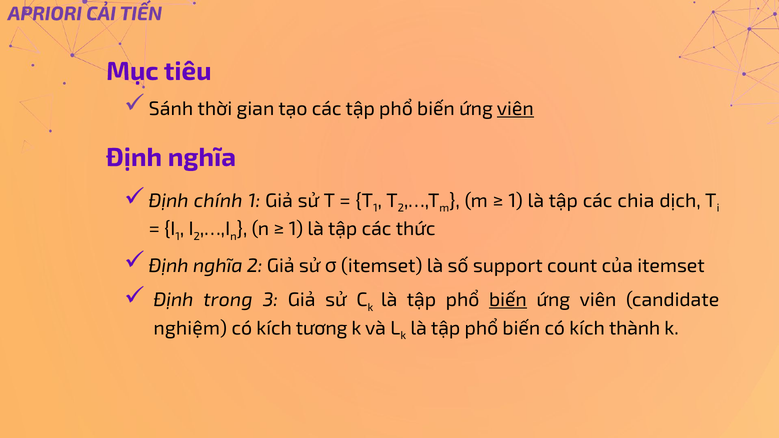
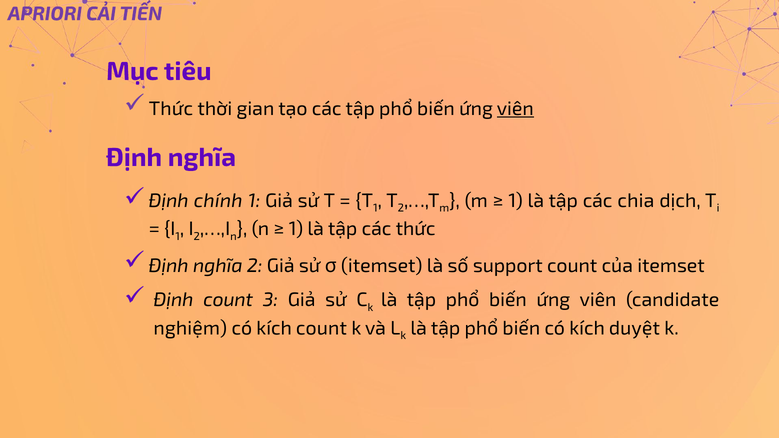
Sánh: Sánh -> Thức (171, 109)
Định trong: trong -> count (228, 300)
biến underline: present -> none (508, 300)
kích tương: tương -> count (321, 328)
thành: thành -> duyệt (634, 328)
